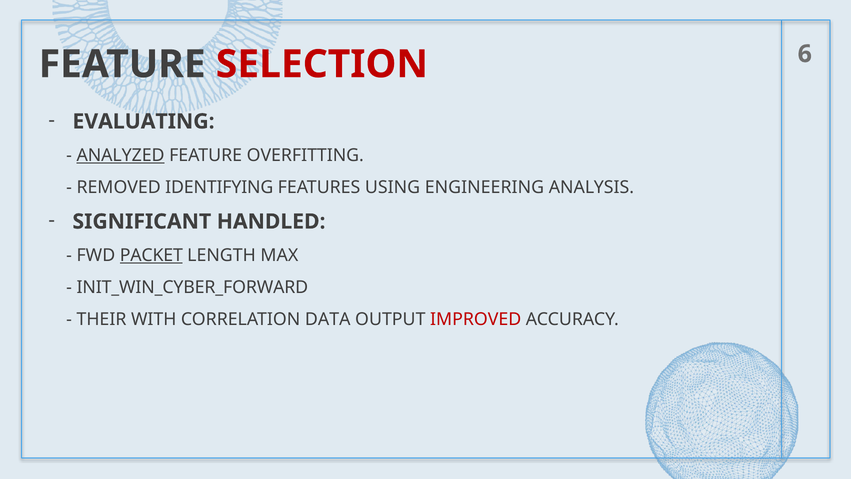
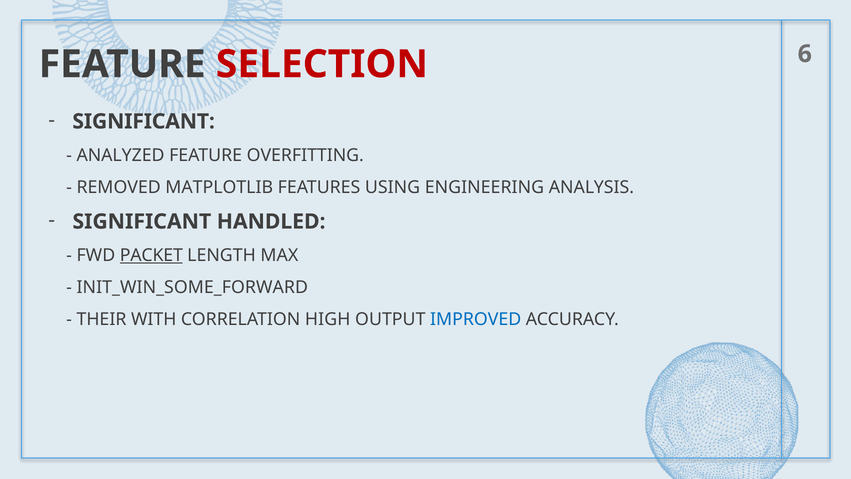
EVALUATING: EVALUATING -> SIGNIFICANT (144, 121)
ANALYZED underline: present -> none (121, 155)
IDENTIFYING: IDENTIFYING -> MATPLOTLIB (219, 187)
INIT_WIN_CYBER_FORWARD: INIT_WIN_CYBER_FORWARD -> INIT_WIN_SOME_FORWARD (192, 287)
DATA: DATA -> HIGH (328, 319)
IMPROVED colour: red -> blue (476, 319)
